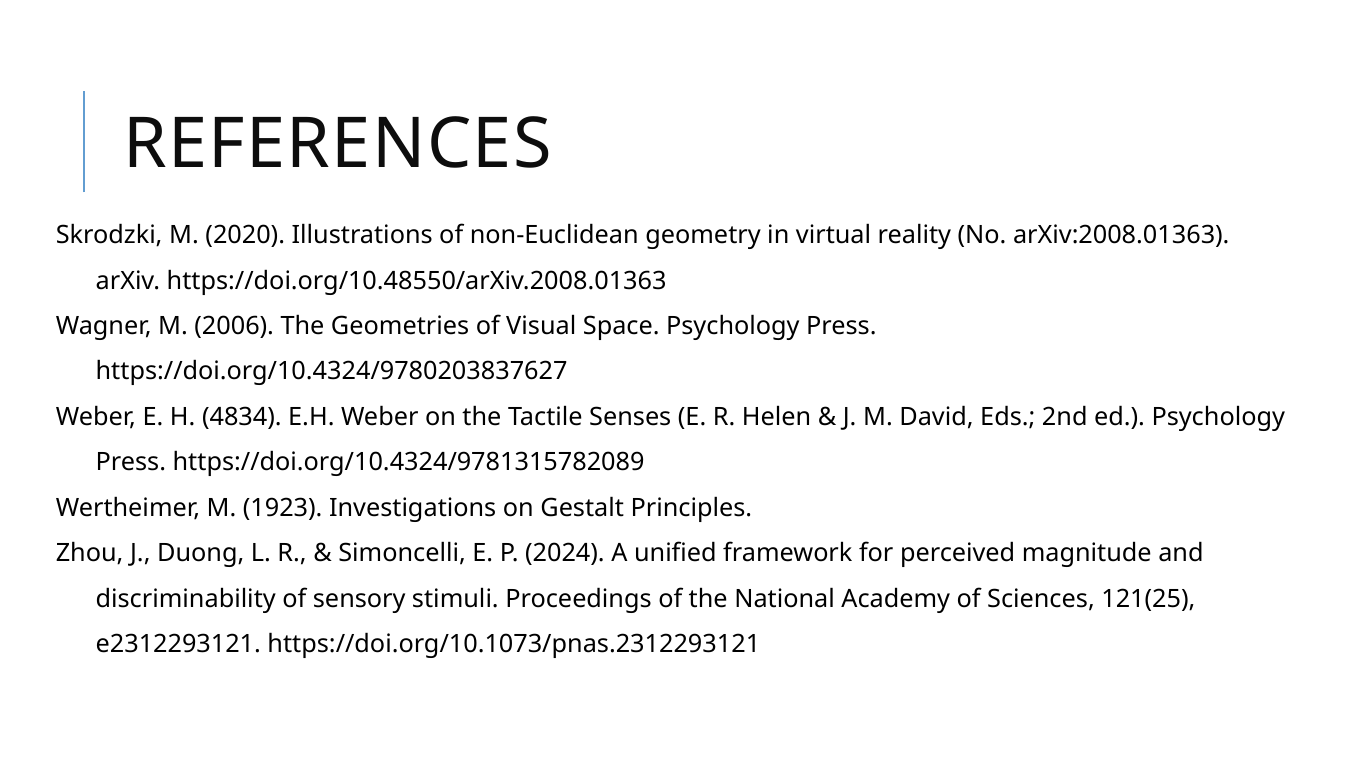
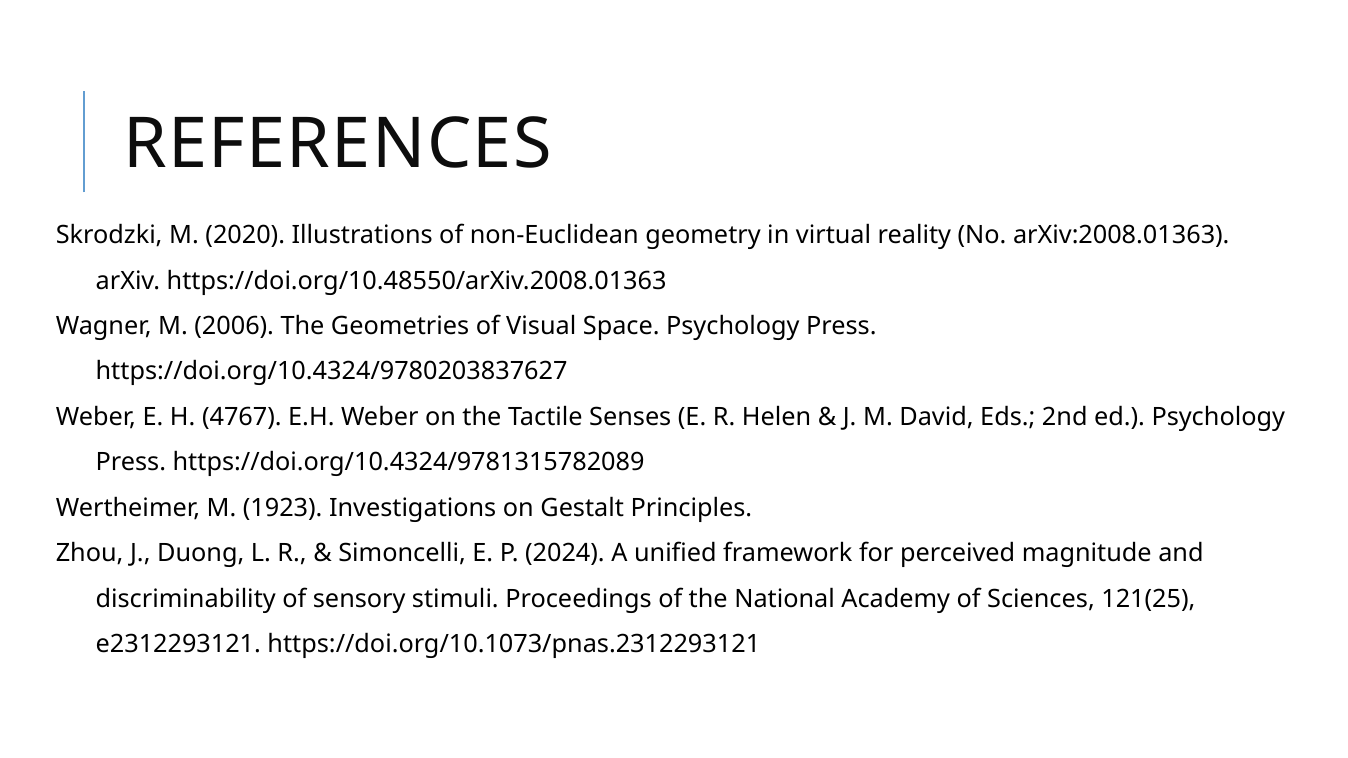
4834: 4834 -> 4767 (242, 417)
